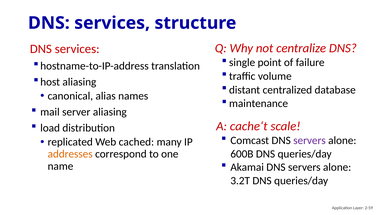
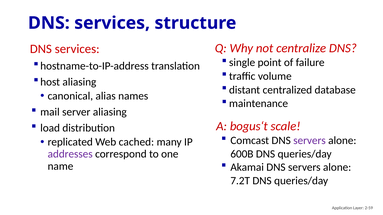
cache‘t: cache‘t -> bogus‘t (249, 126)
addresses colour: orange -> purple (70, 154)
3.2T: 3.2T -> 7.2T (240, 181)
